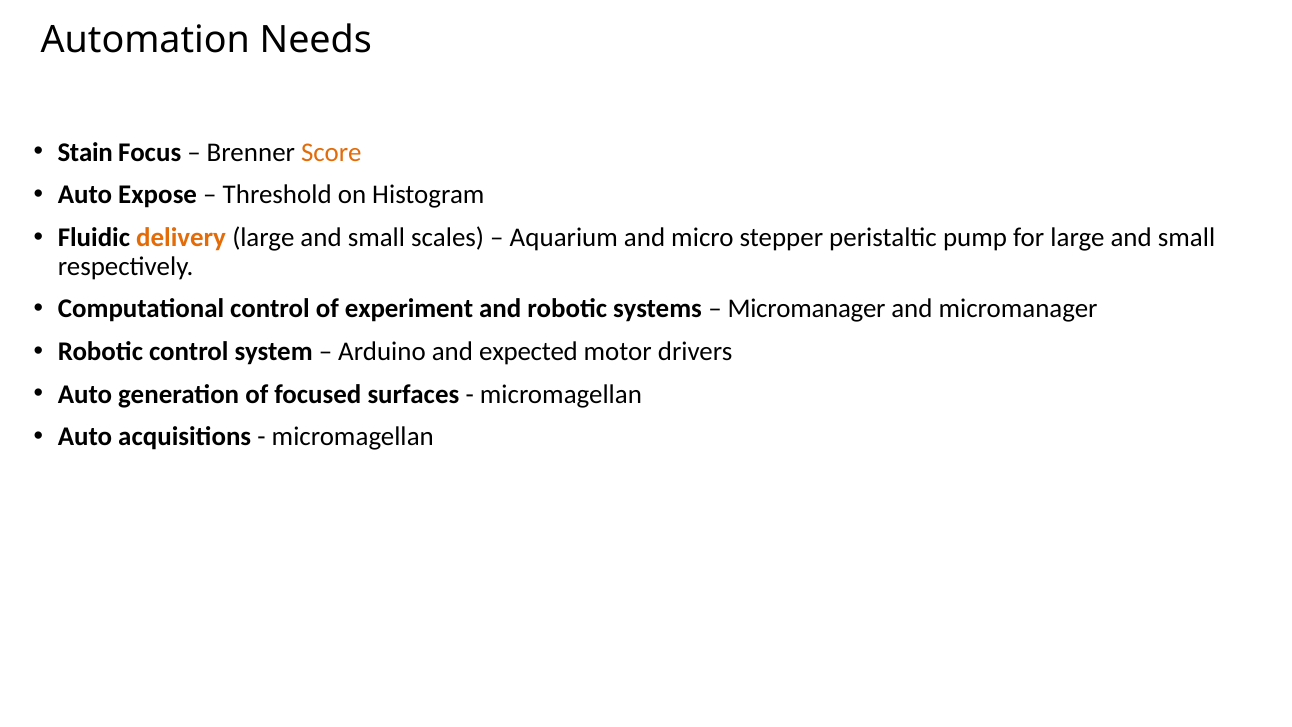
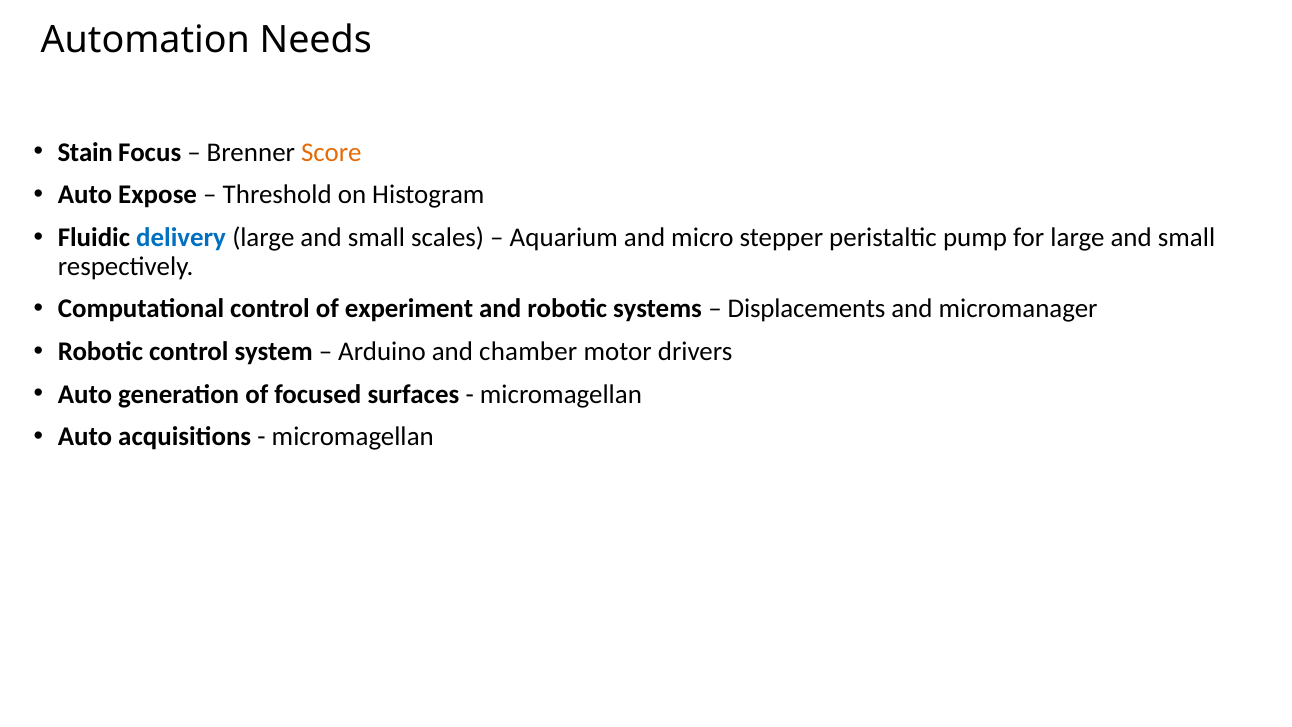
delivery colour: orange -> blue (181, 237)
Micromanager: Micromanager -> Displacements (807, 309)
expected: expected -> chamber (528, 351)
